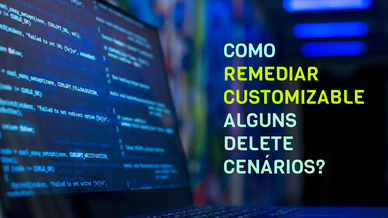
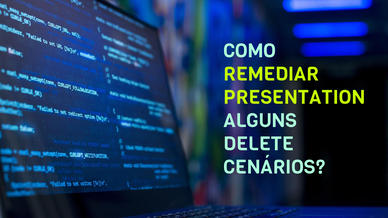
CUSTOMIZABLE: CUSTOMIZABLE -> PRESENTATION (294, 98)
